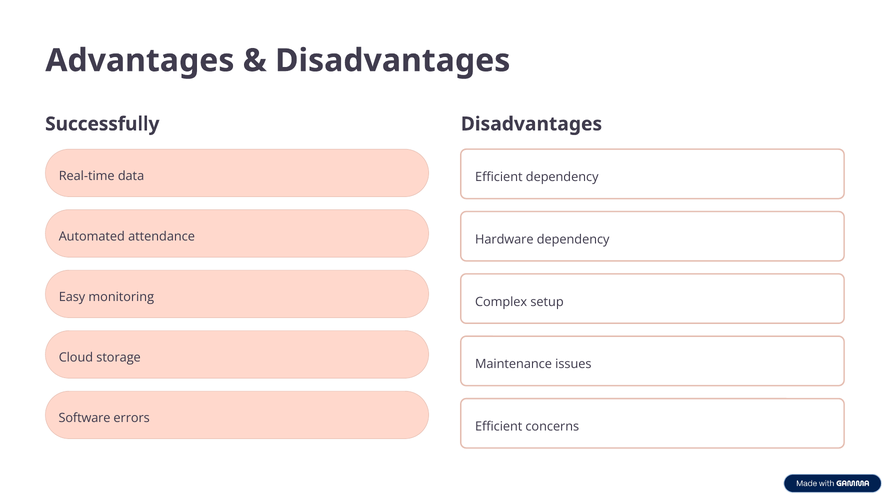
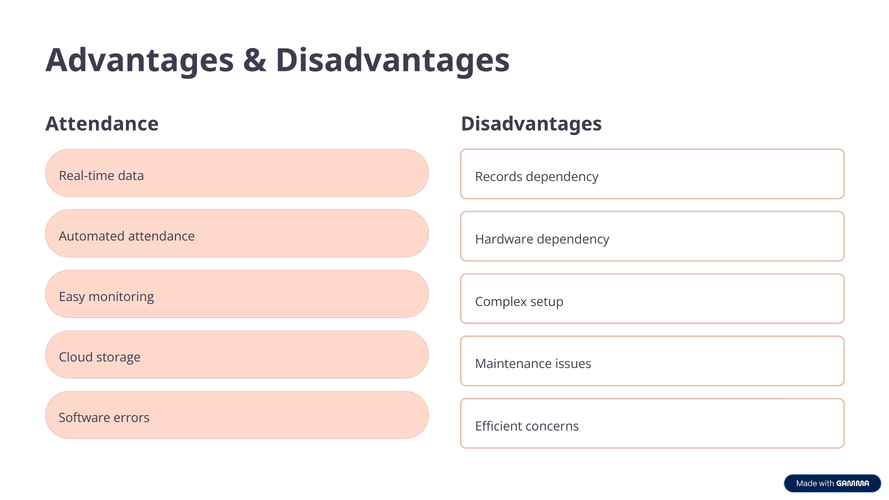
Successfully: Successfully -> Attendance (102, 124)
Efficient: Efficient -> Records (499, 177)
